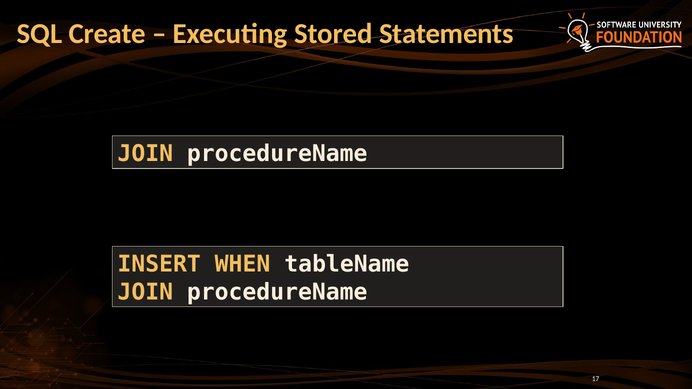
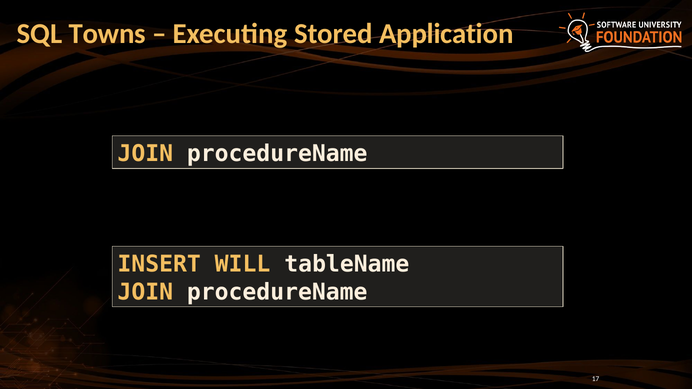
Create: Create -> Towns (107, 34)
Statements: Statements -> Application (446, 34)
WHEN: WHEN -> WILL (243, 265)
